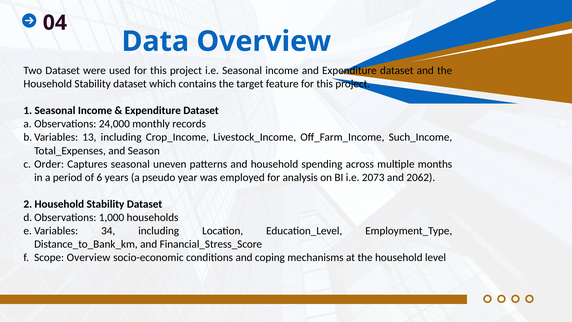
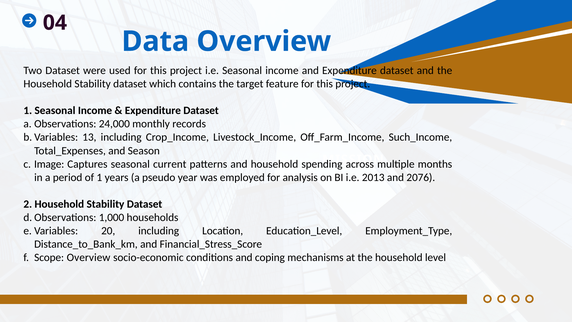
Order: Order -> Image (49, 164)
uneven: uneven -> current (170, 164)
of 6: 6 -> 1 (99, 177)
2073: 2073 -> 2013 (373, 177)
2062: 2062 -> 2076 (421, 177)
34: 34 -> 20 (108, 231)
